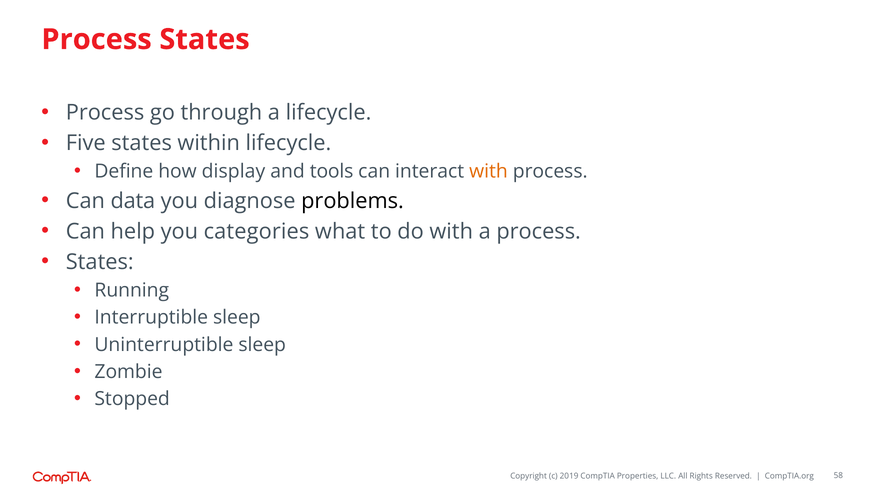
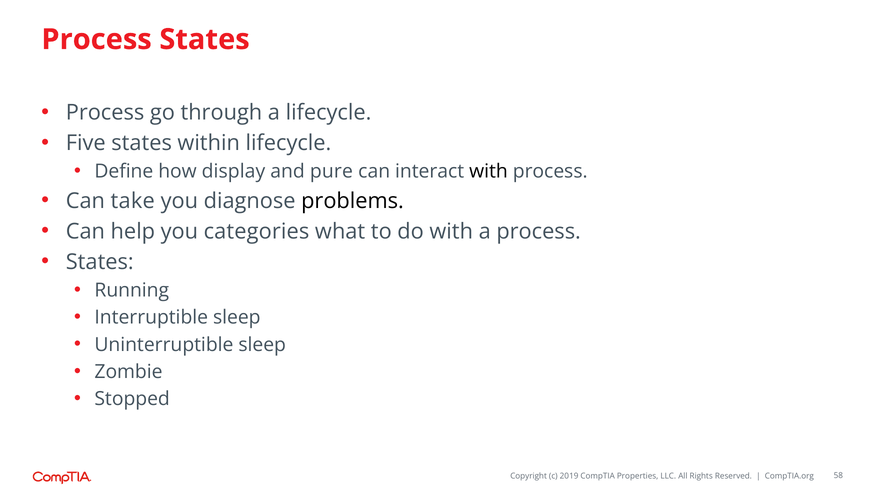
tools: tools -> pure (331, 171)
with colour: orange -> black (489, 171)
data: data -> take (133, 201)
